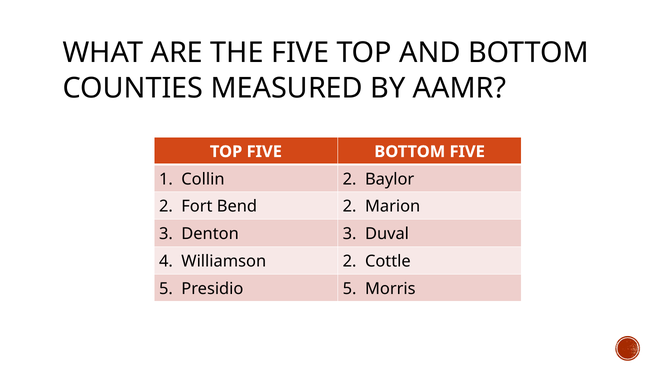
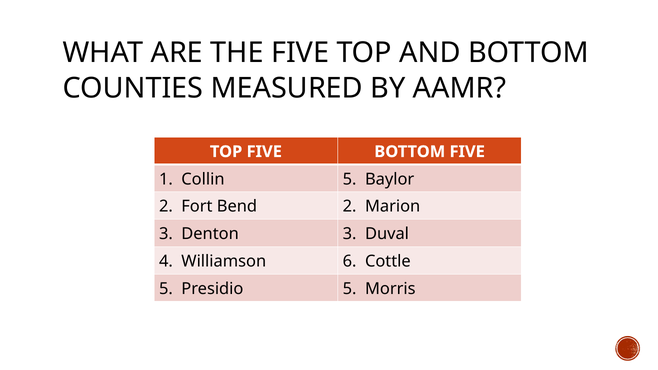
Collin 2: 2 -> 5 (350, 179)
Williamson 2: 2 -> 6 (350, 261)
